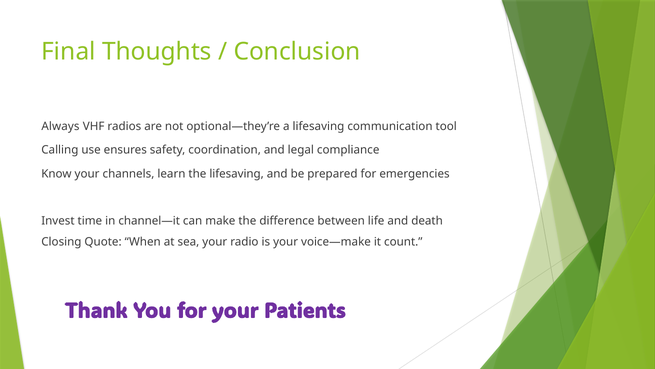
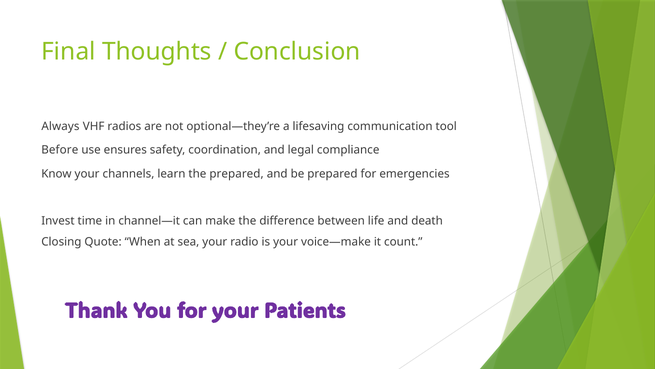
Calling: Calling -> Before (60, 150)
the lifesaving: lifesaving -> prepared (237, 174)
